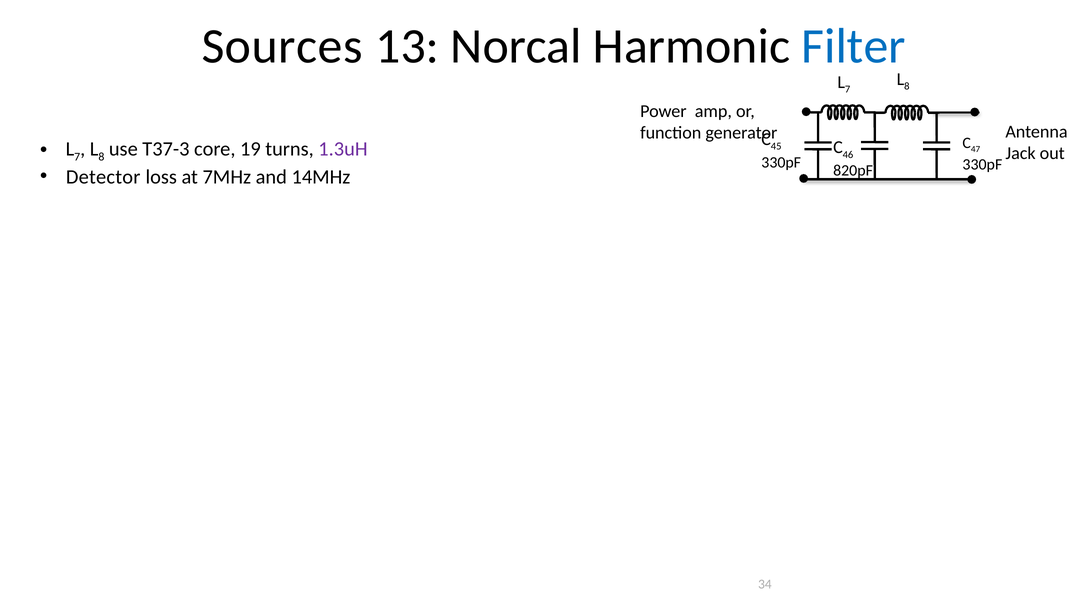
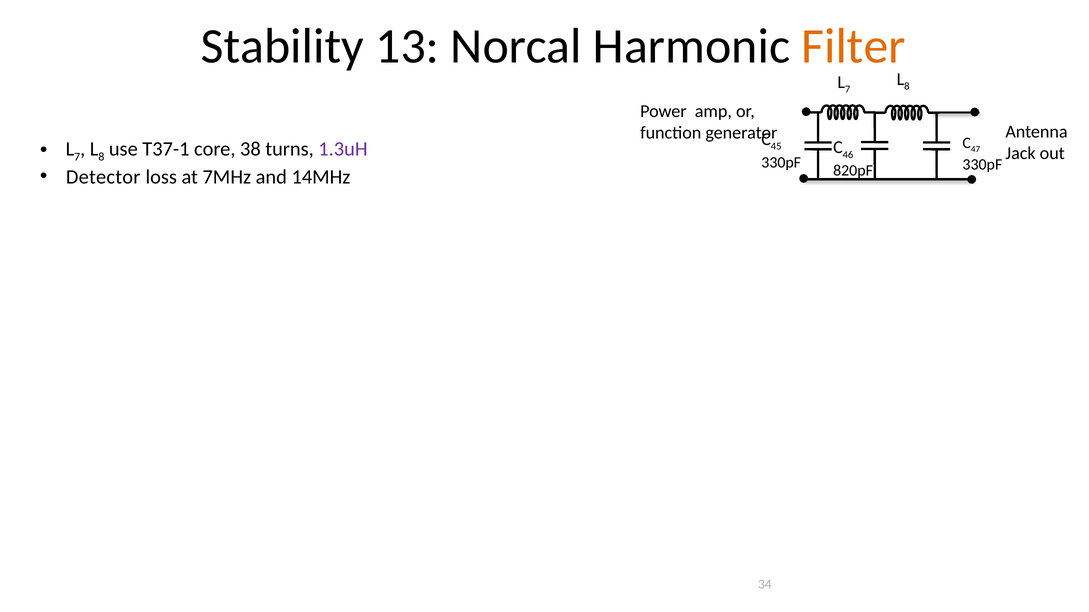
Sources: Sources -> Stability (282, 47)
Filter colour: blue -> orange (854, 47)
T37-3: T37-3 -> T37-1 (166, 149)
19: 19 -> 38 (250, 149)
